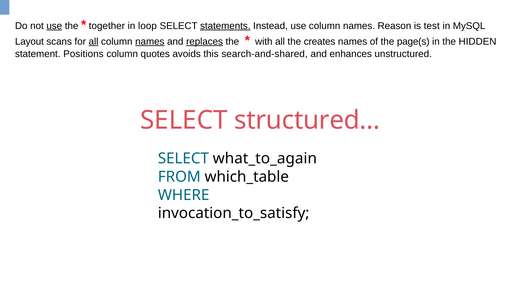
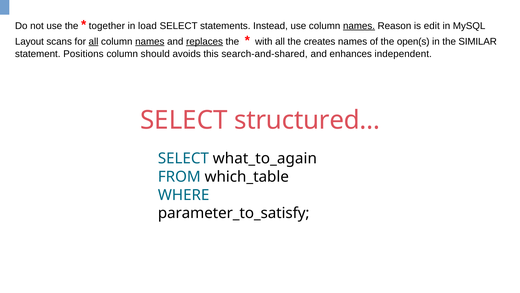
use underline: present -> none (54, 26)
loop: loop -> load (147, 26)
statements underline: present -> none (225, 26)
names underline: none -> present (359, 26)
test: test -> edit (432, 26)
page(s: page(s -> open(s (413, 41)
HIDDEN: HIDDEN -> SIMILAR (478, 41)
quotes: quotes -> should (155, 54)
unstructured: unstructured -> independent (403, 54)
invocation_to_satisfy: invocation_to_satisfy -> parameter_to_satisfy (234, 213)
